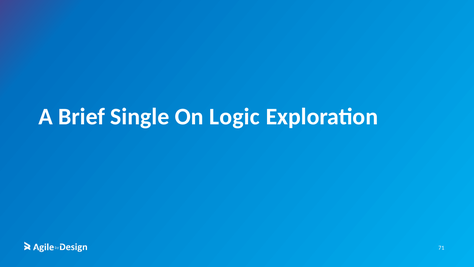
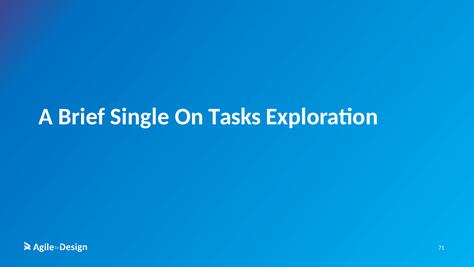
Logic: Logic -> Tasks (235, 116)
